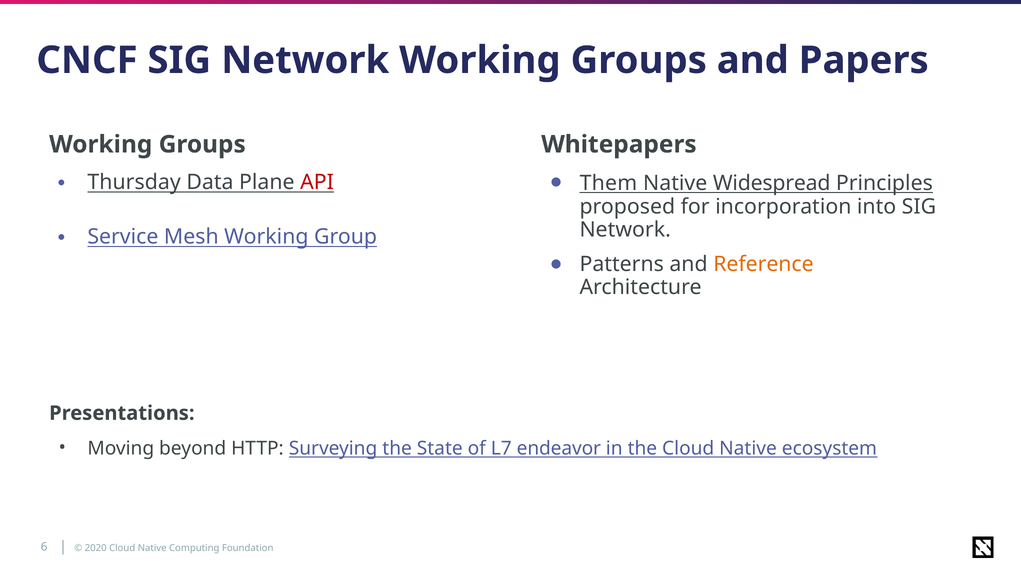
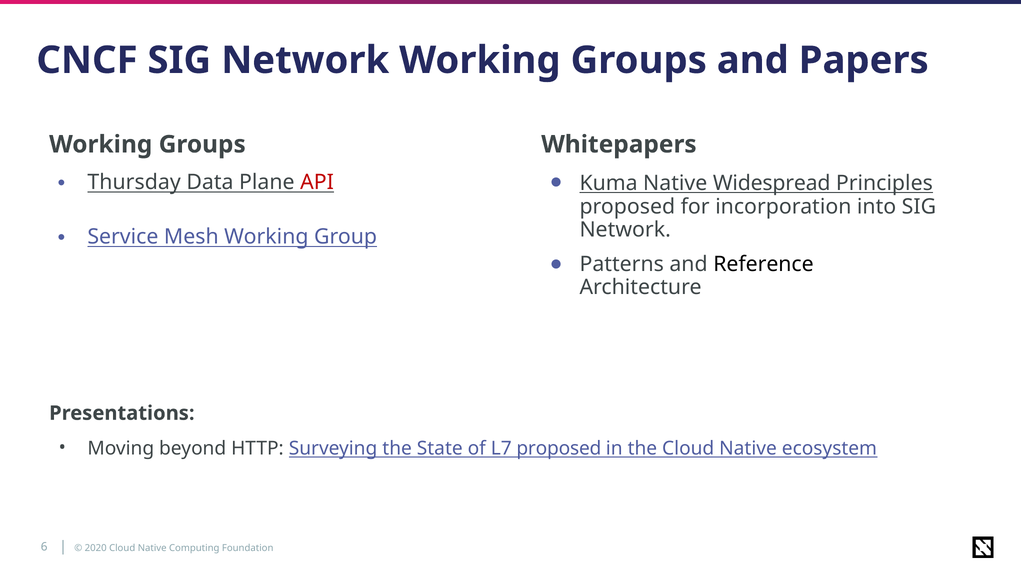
Them: Them -> Kuma (609, 183)
Reference colour: orange -> black (763, 264)
L7 endeavor: endeavor -> proposed (559, 449)
